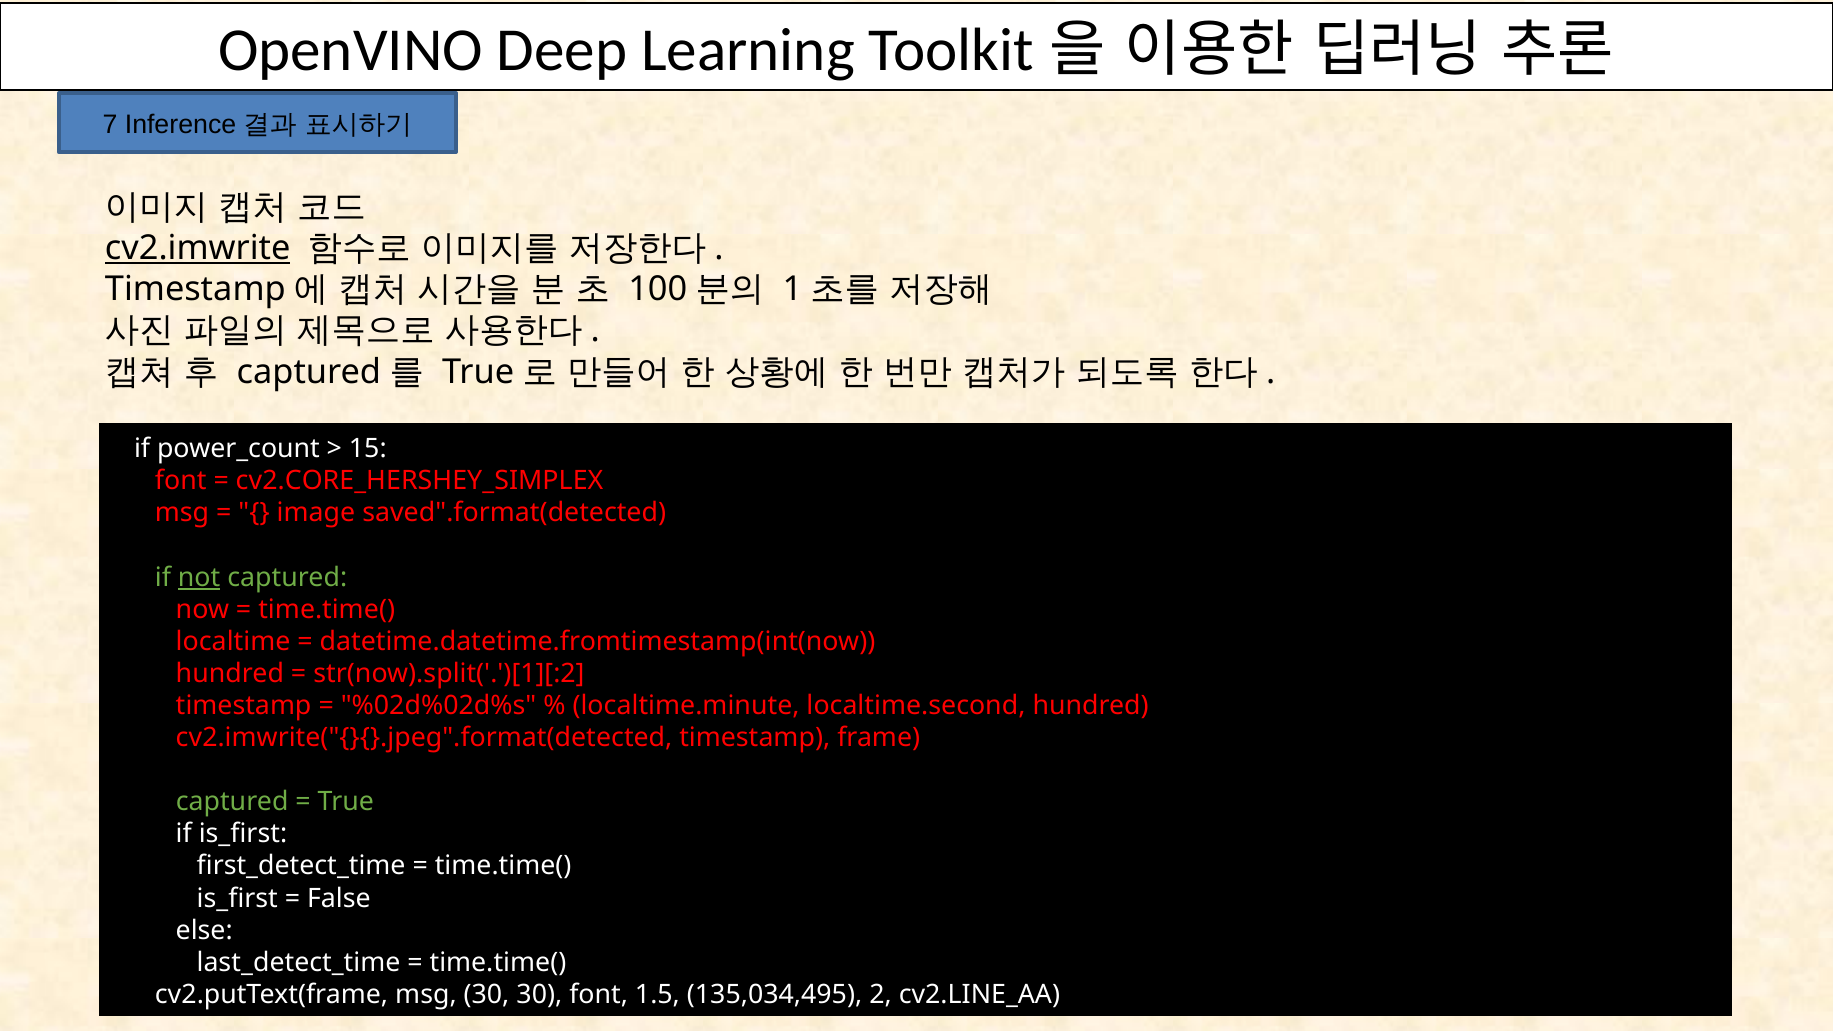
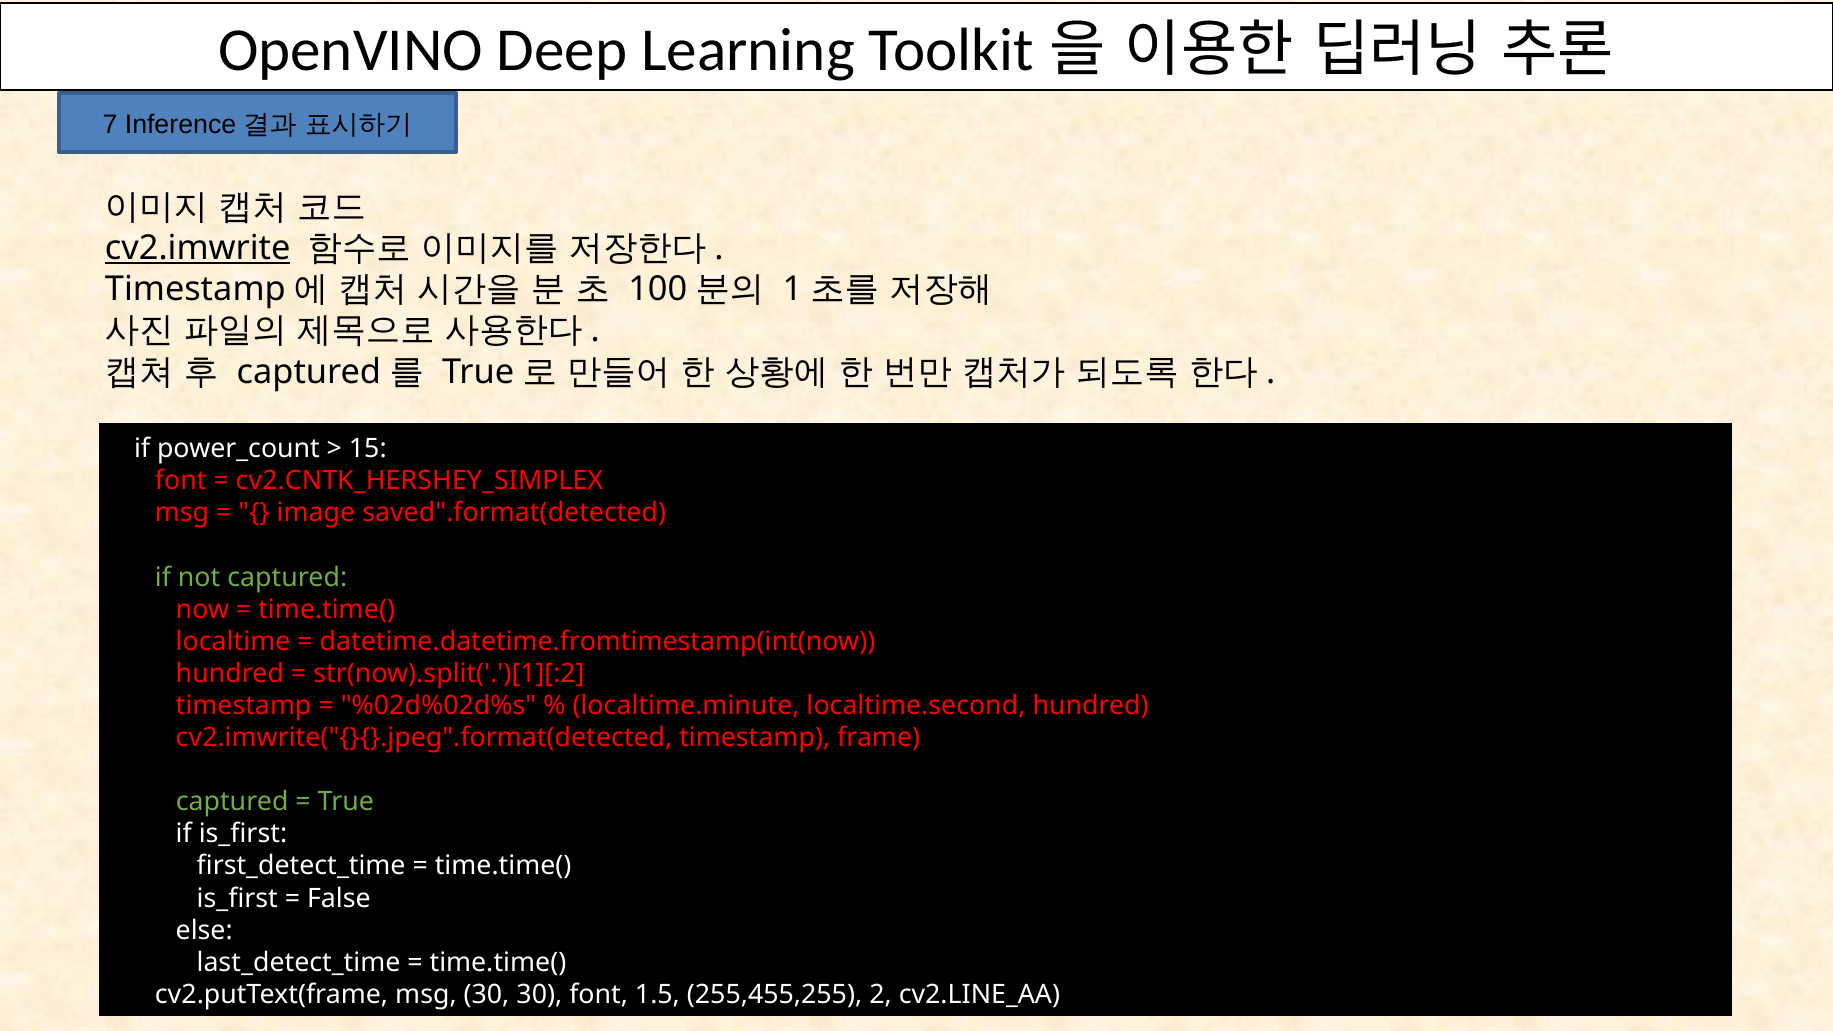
cv2.CORE_HERSHEY_SIMPLEX: cv2.CORE_HERSHEY_SIMPLEX -> cv2.CNTK_HERSHEY_SIMPLEX (420, 481)
not underline: present -> none (199, 577)
135,034,495: 135,034,495 -> 255,455,255 (775, 995)
